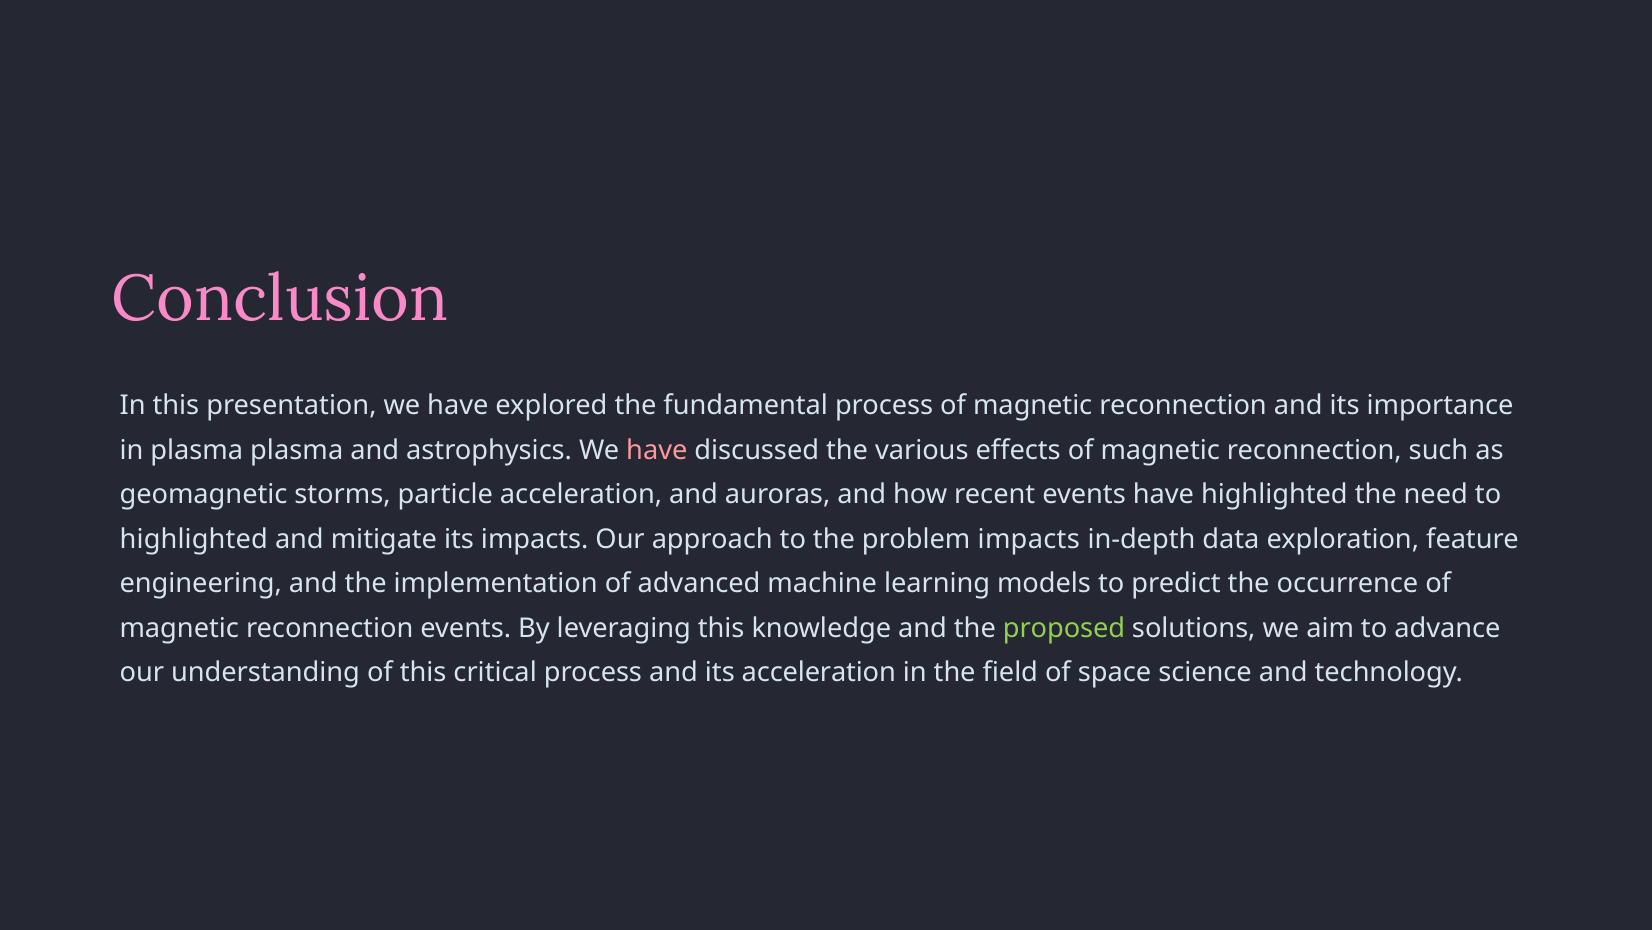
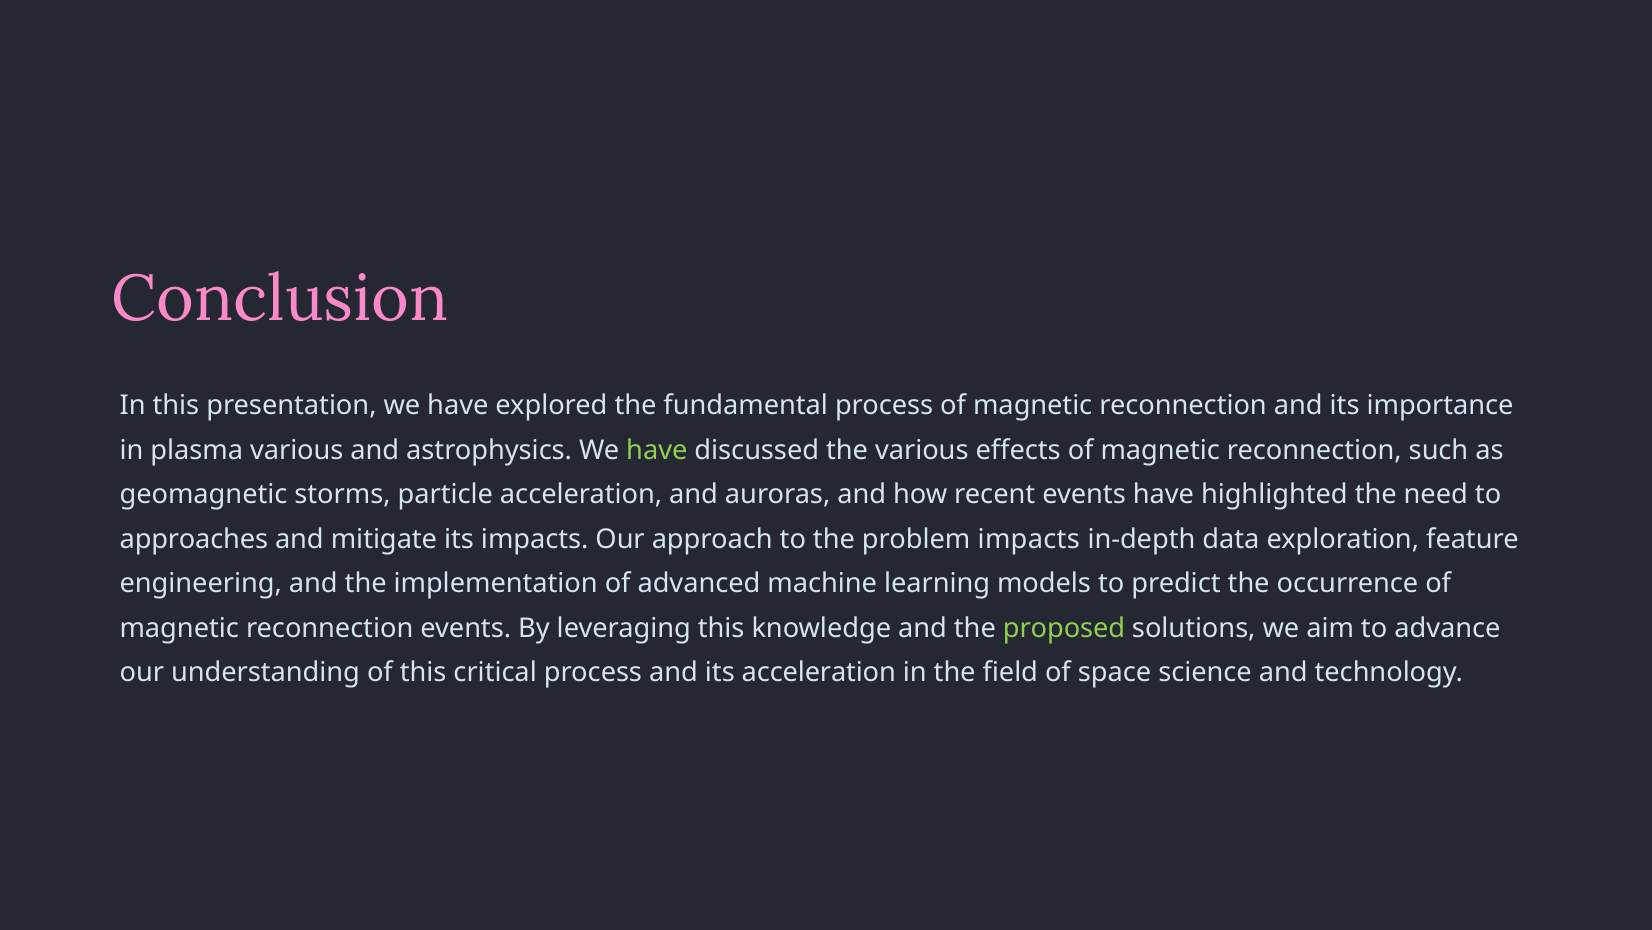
plasma plasma: plasma -> various (297, 450)
have colour: pink -> light green (657, 450)
highlighted: highlighted -> approaches (194, 539)
